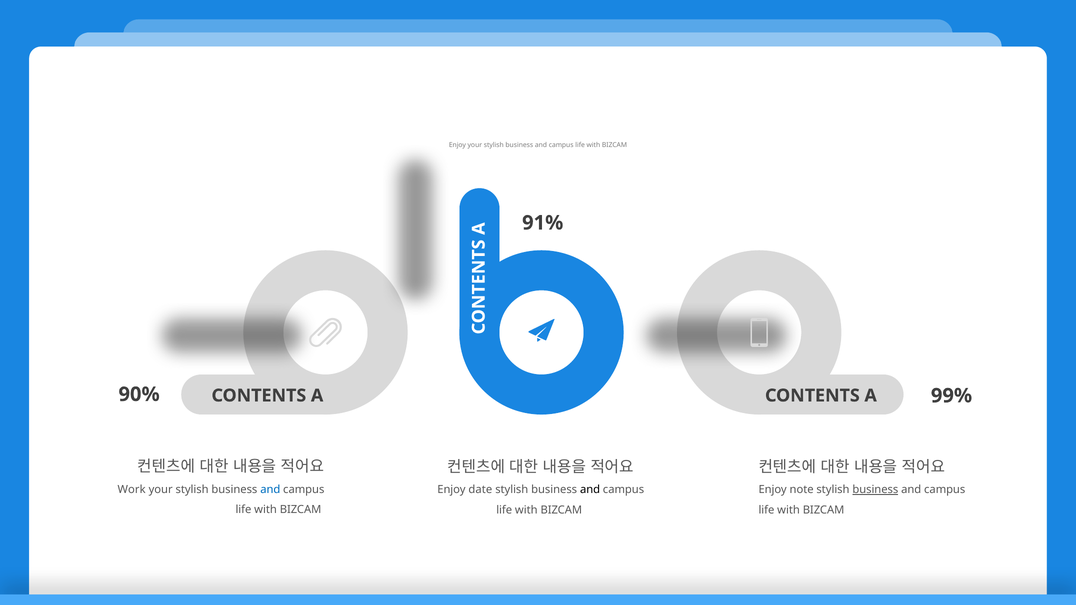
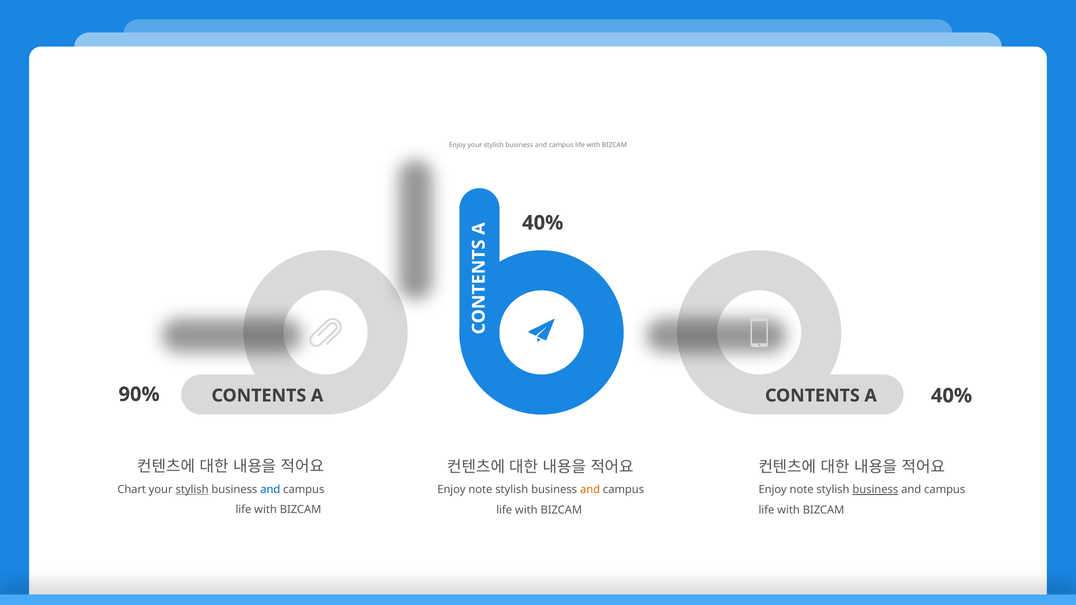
91%: 91% -> 40% (543, 223)
90% 99%: 99% -> 40% (952, 396)
Work: Work -> Chart (132, 490)
stylish underline: none -> present (192, 490)
date: date -> note (480, 490)
and colour: black -> orange (590, 490)
